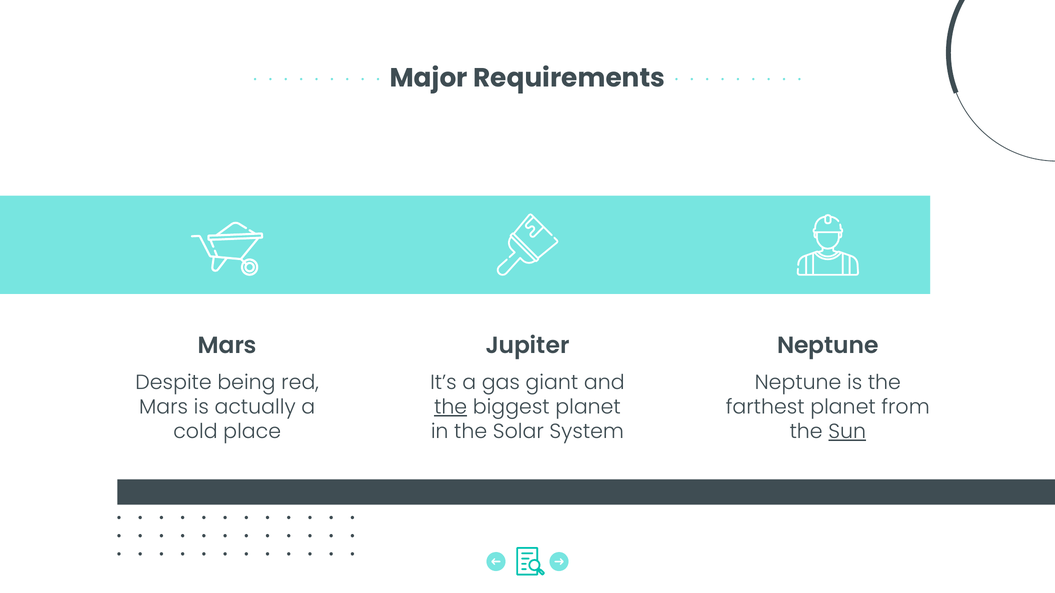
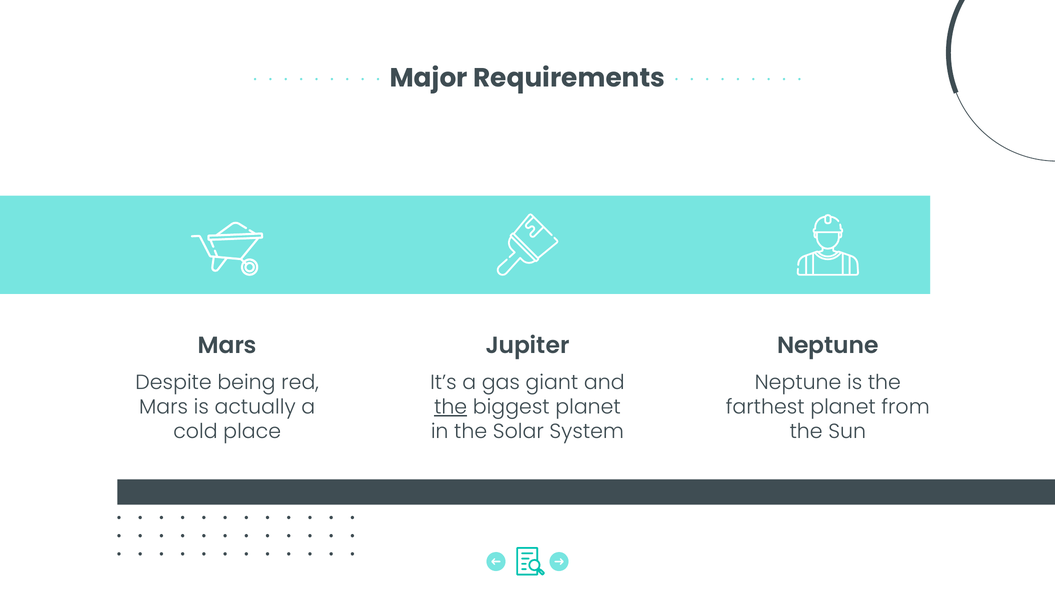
Sun underline: present -> none (847, 432)
